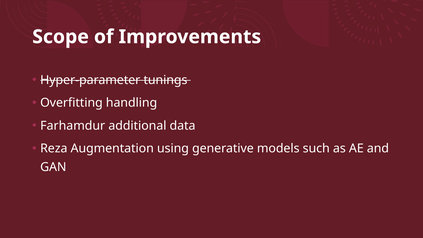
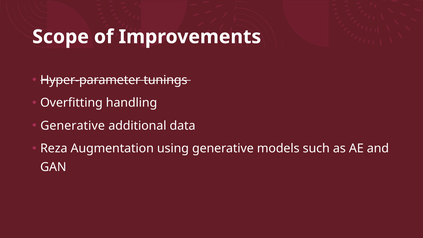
Farhamdur: Farhamdur -> Generative (73, 126)
